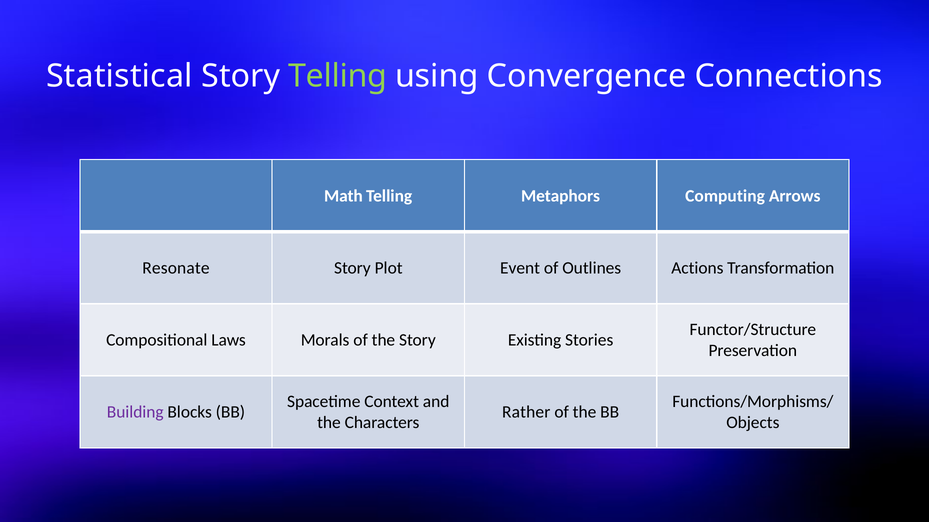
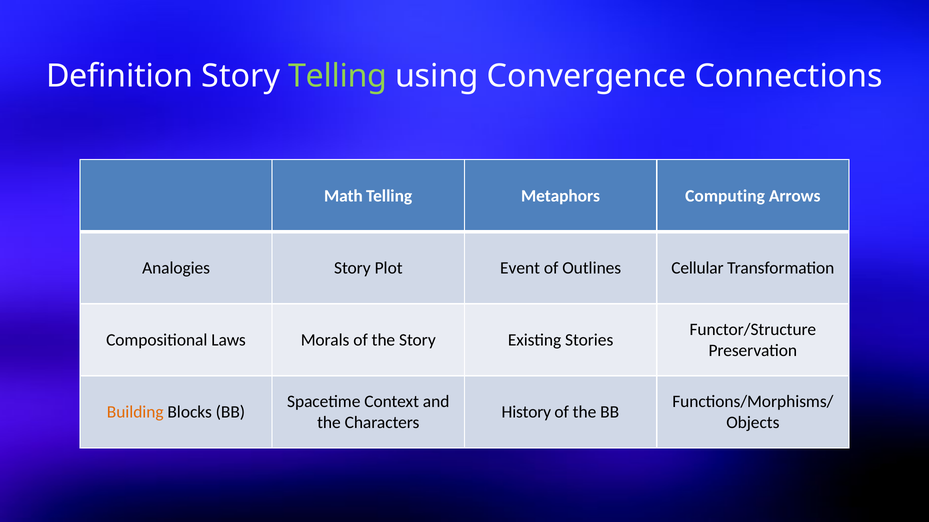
Statistical: Statistical -> Definition (120, 76)
Resonate: Resonate -> Analogies (176, 268)
Actions: Actions -> Cellular (697, 268)
Building colour: purple -> orange (135, 412)
Rather: Rather -> History (526, 412)
